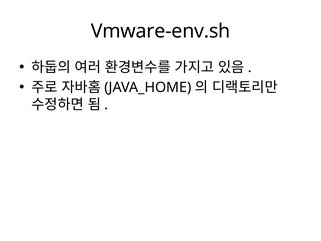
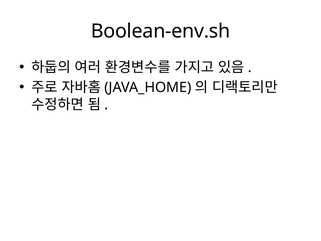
Vmware-env.sh: Vmware-env.sh -> Boolean-env.sh (161, 31)
